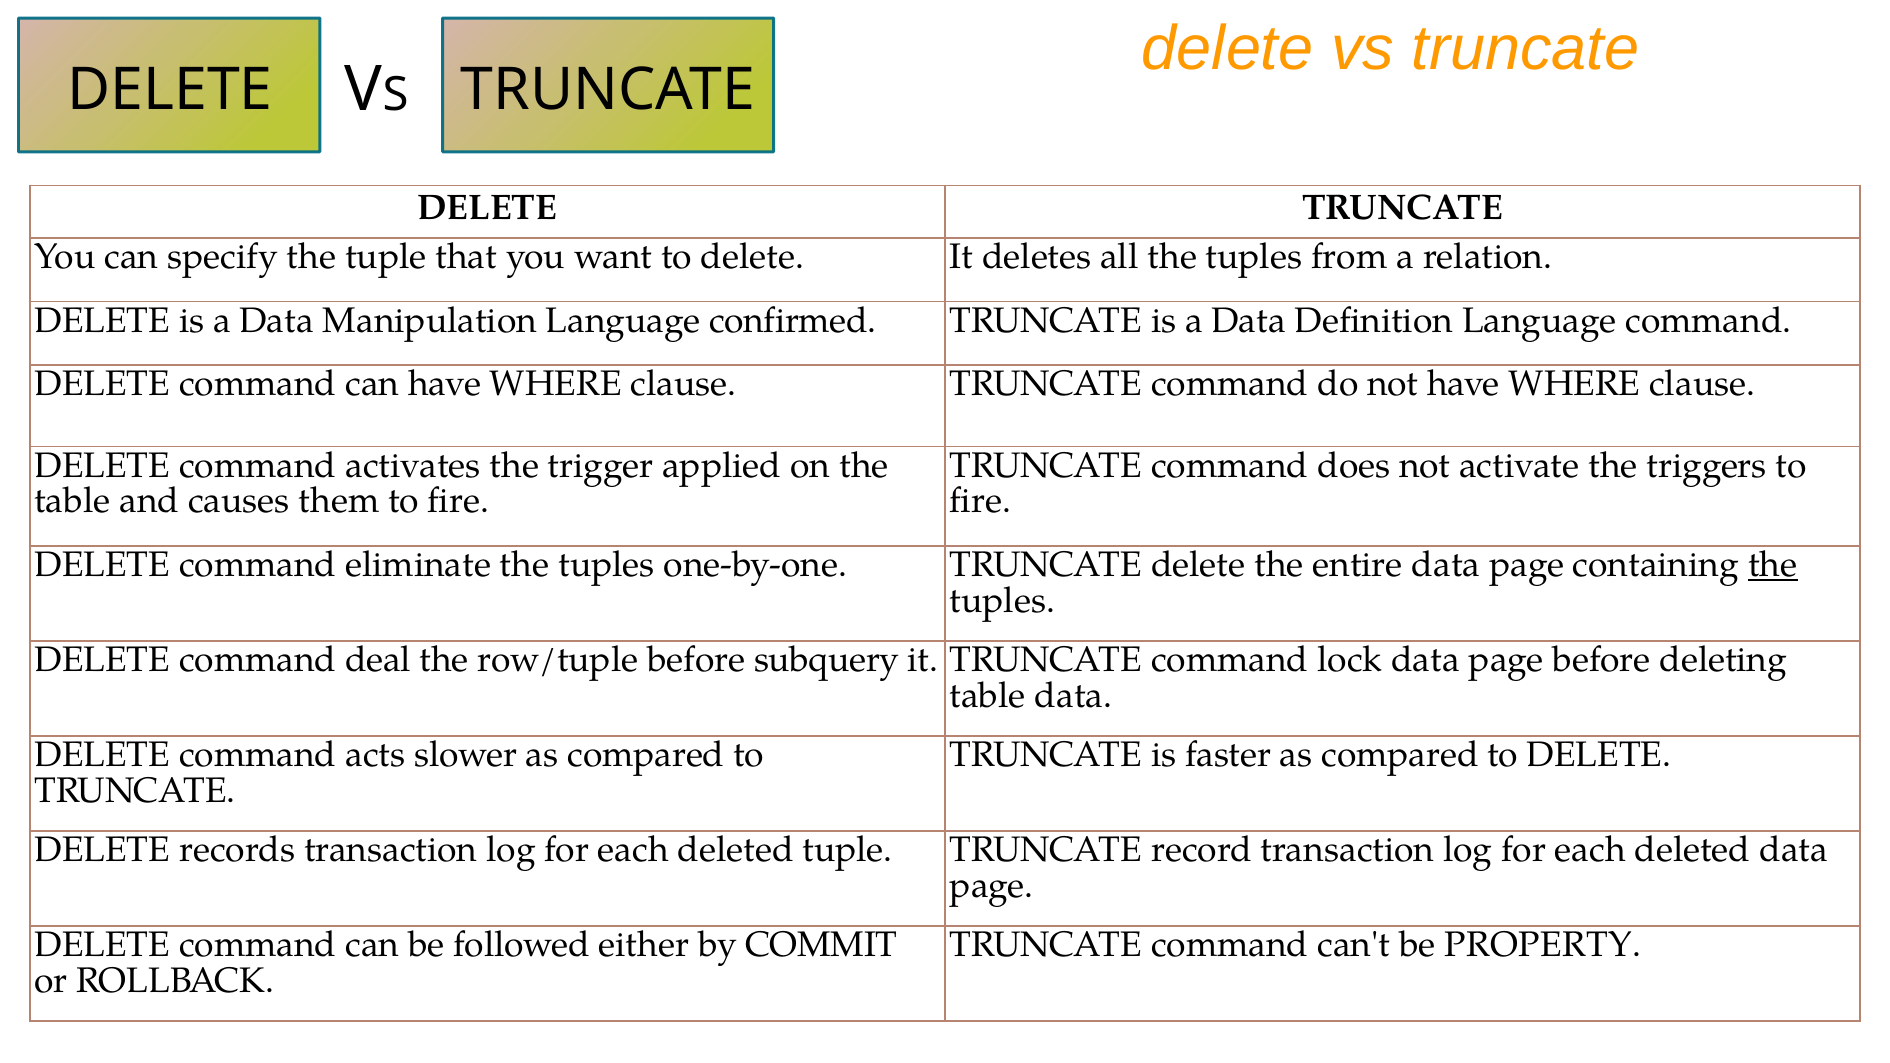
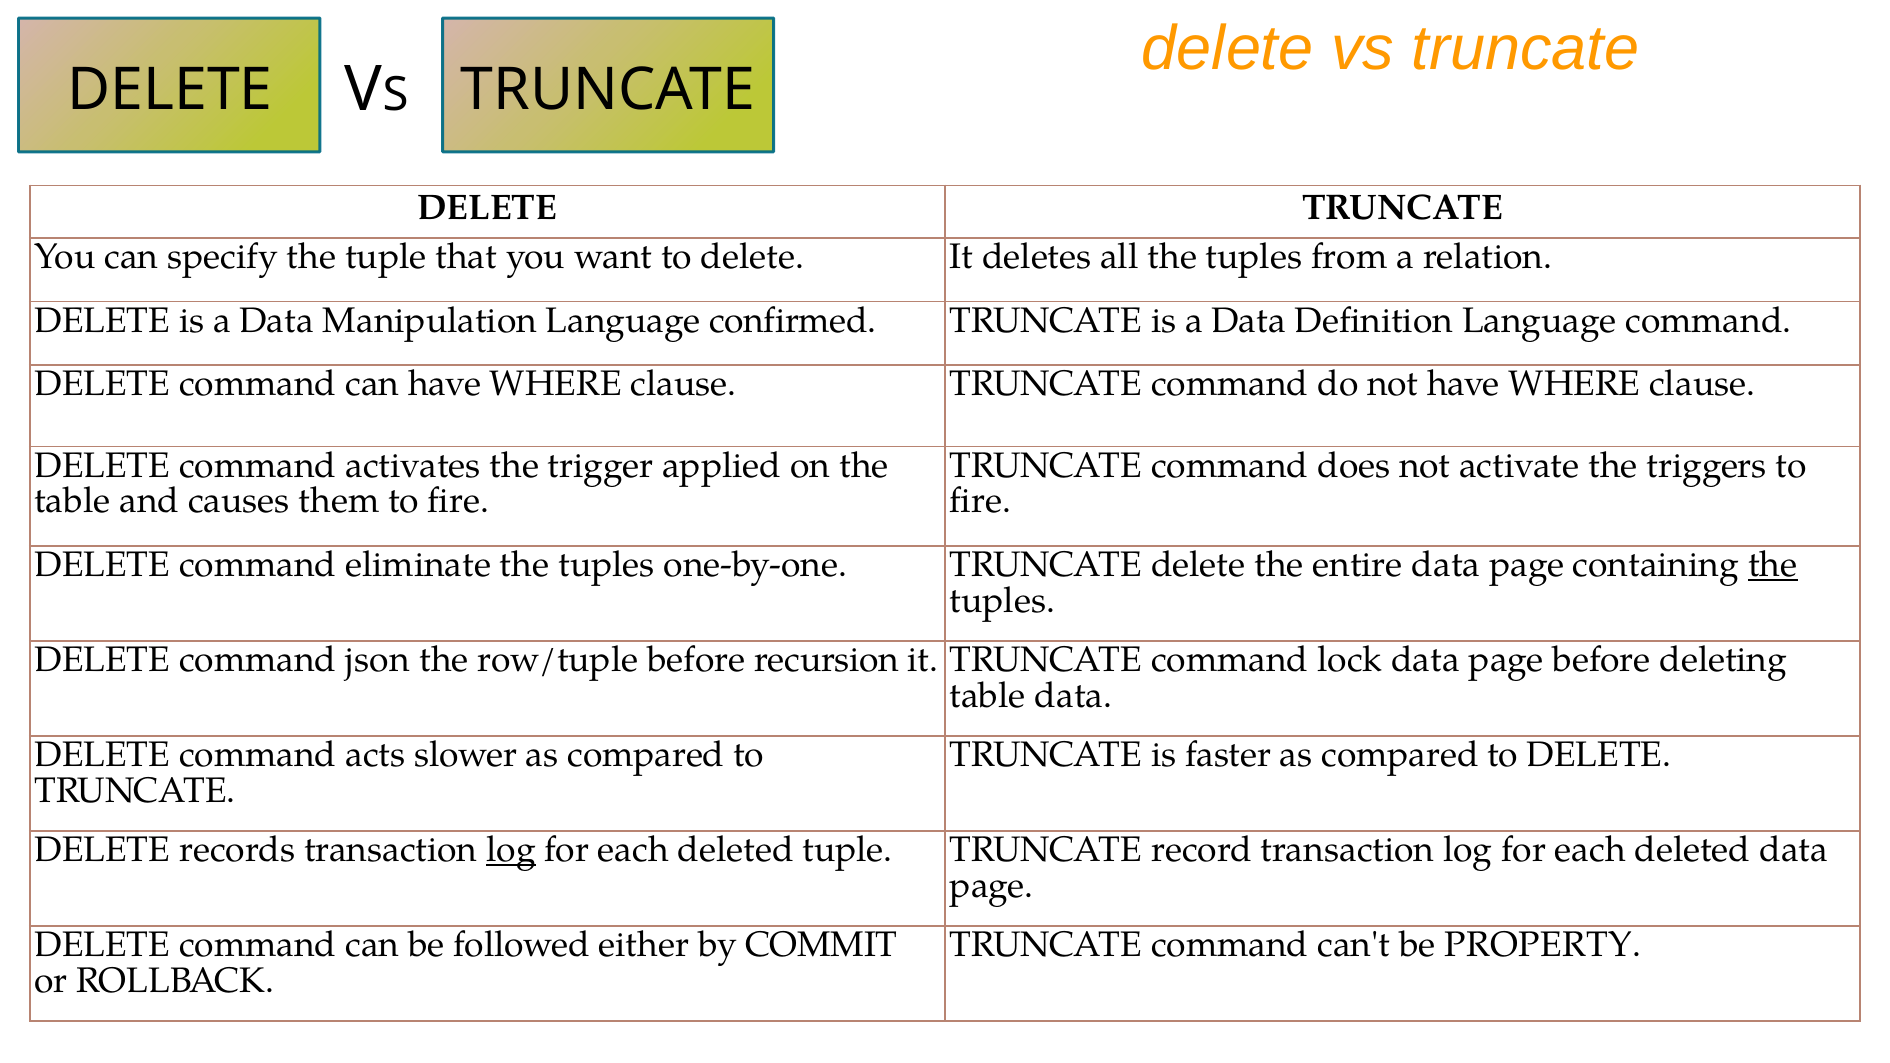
deal: deal -> json (378, 660)
subquery: subquery -> recursion (827, 660)
log underline: none -> present (511, 850)
